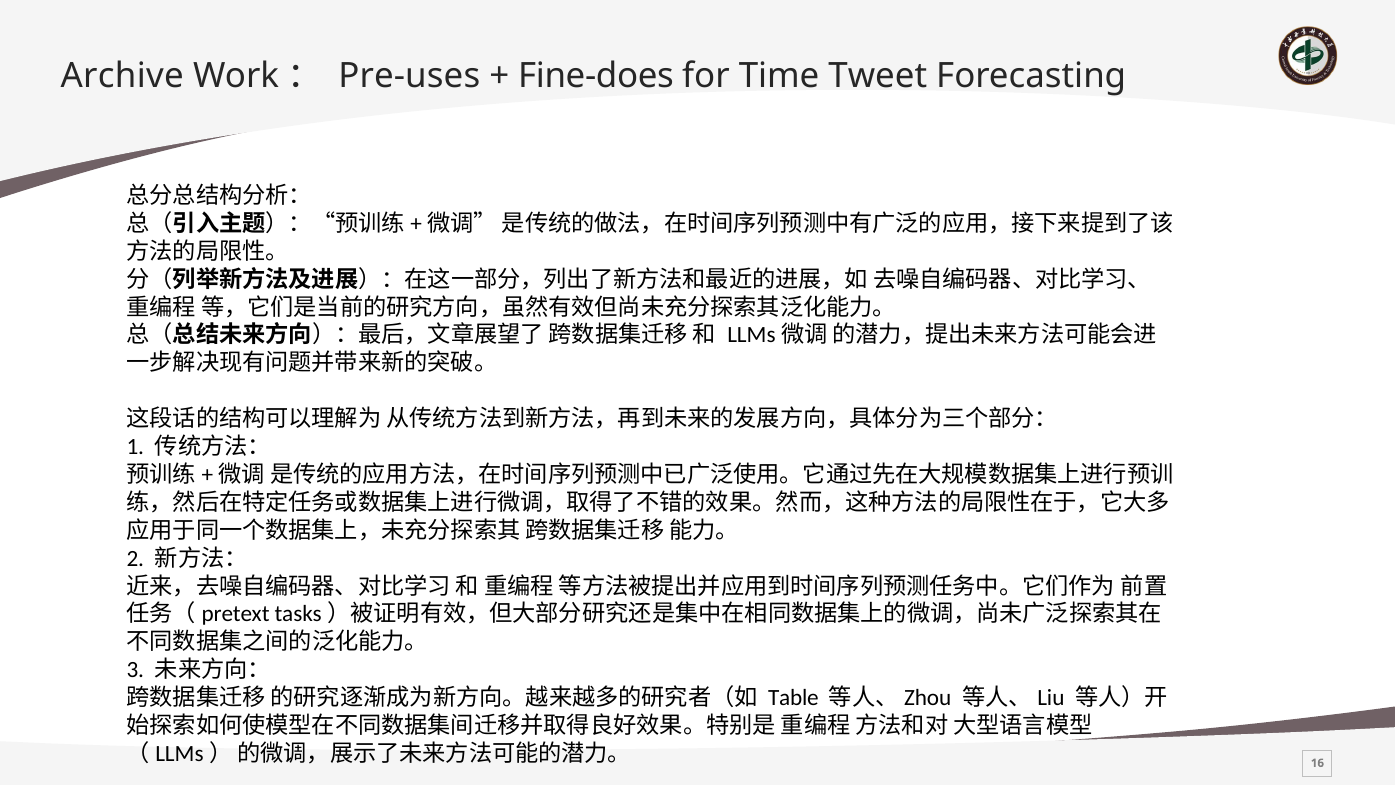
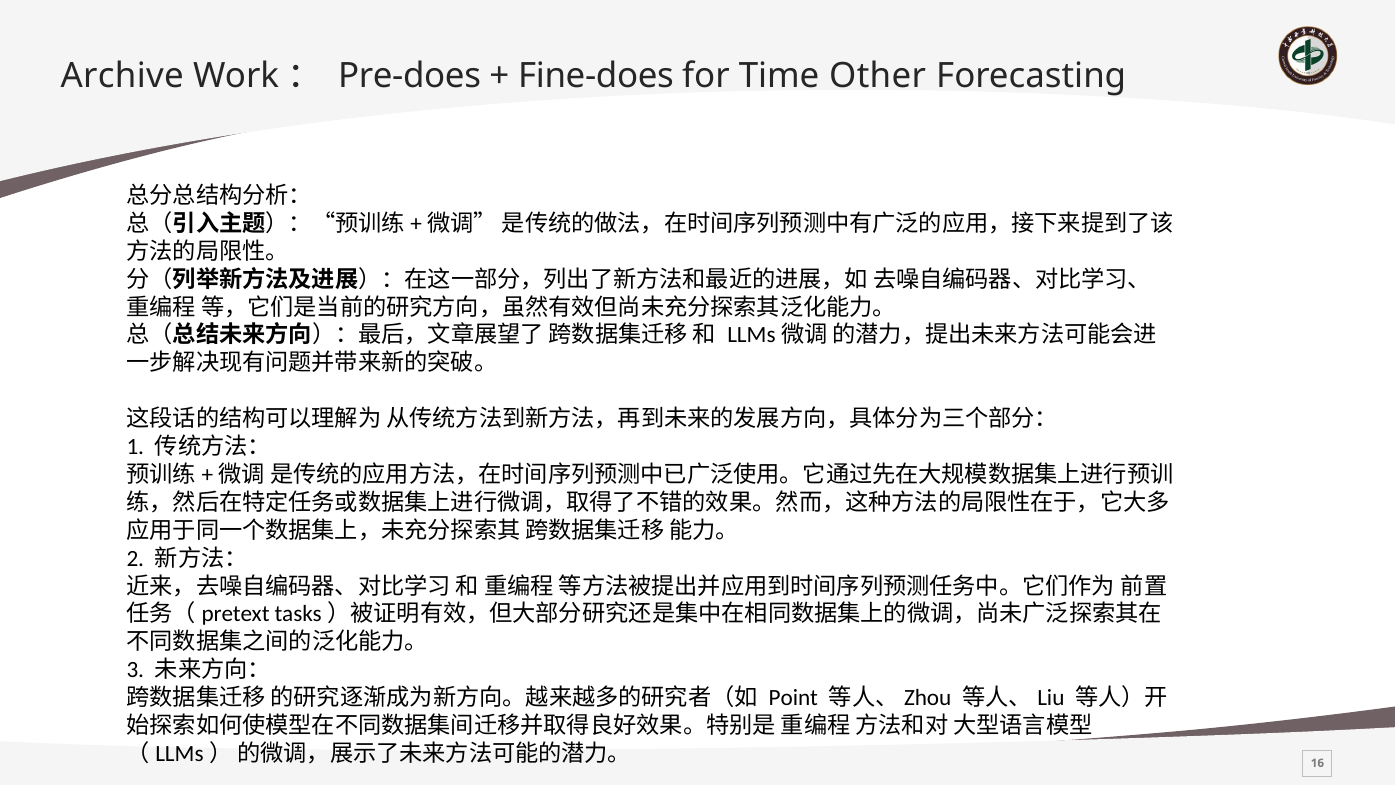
Pre-uses: Pre-uses -> Pre-does (410, 76)
Tweet: Tweet -> Other (878, 76)
Table: Table -> Point (793, 698)
